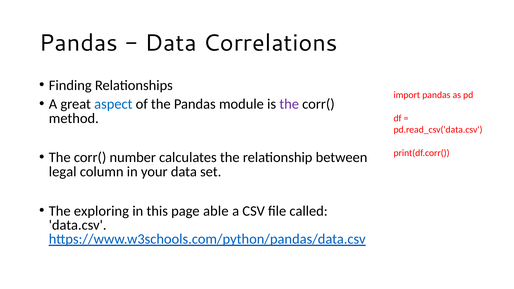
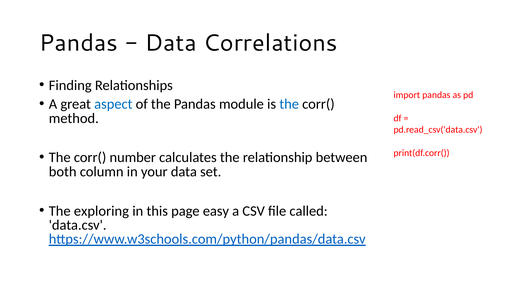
the colour: purple -> blue (289, 104)
legal: legal -> both (63, 172)
able: able -> easy (216, 211)
